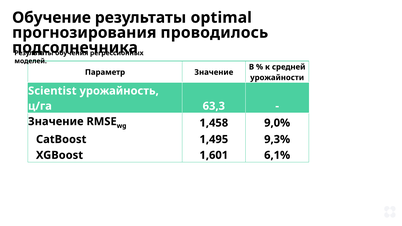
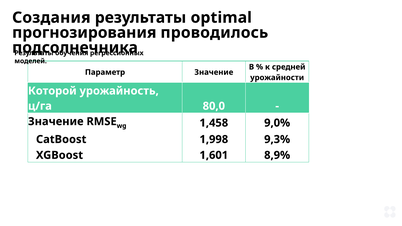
Обучение: Обучение -> Создания (51, 18)
Scientist: Scientist -> Которой (52, 91)
63,3: 63,3 -> 80,0 (214, 106)
1,495: 1,495 -> 1,998 (214, 139)
6,1%: 6,1% -> 8,9% (277, 155)
